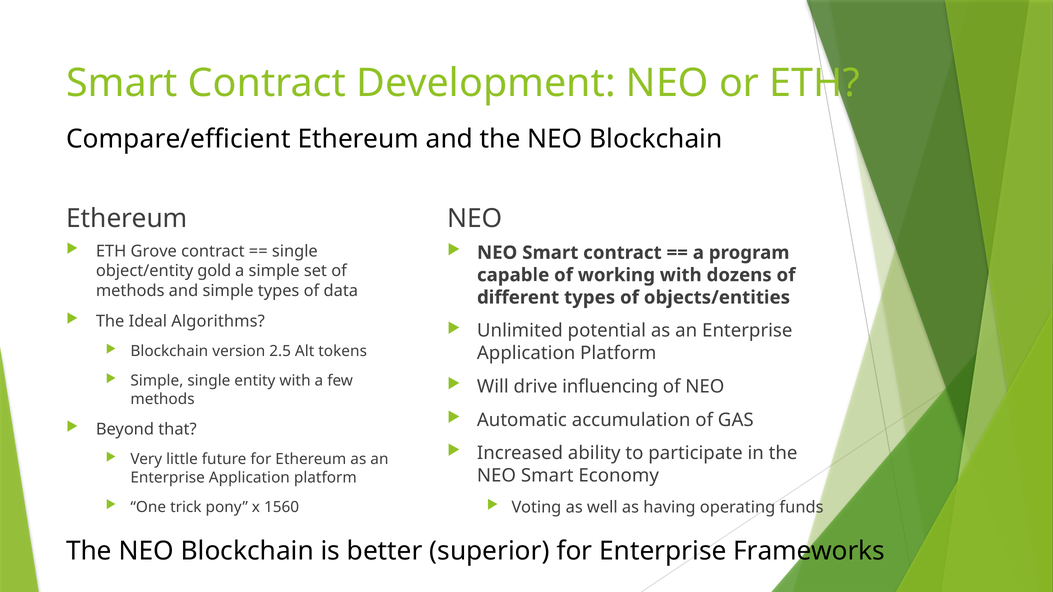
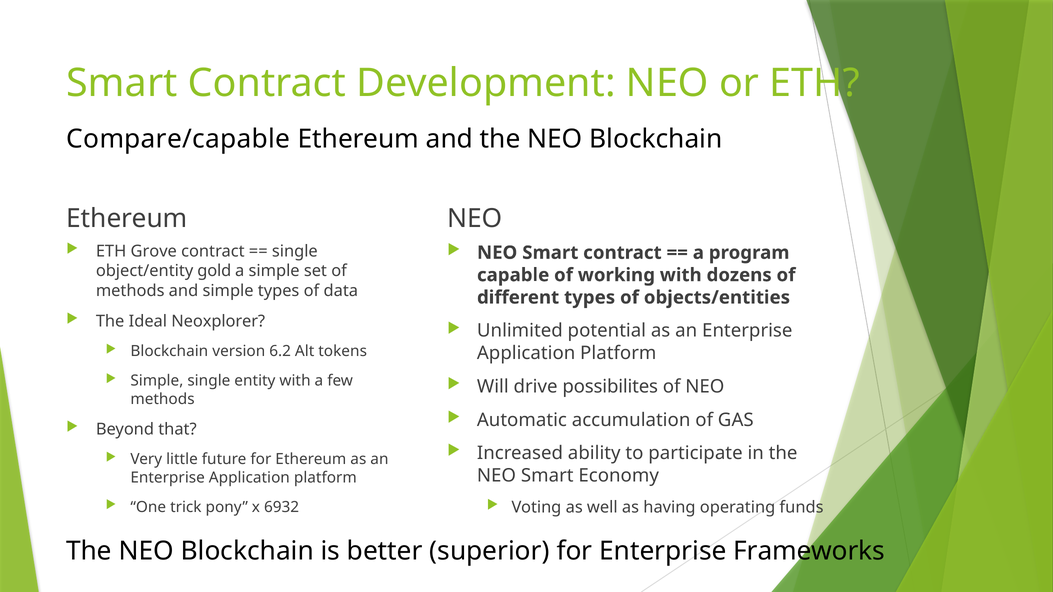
Compare/efficient: Compare/efficient -> Compare/capable (178, 139)
Algorithms: Algorithms -> Neoxplorer (218, 322)
2.5: 2.5 -> 6.2 (280, 352)
influencing: influencing -> possibilites (610, 387)
1560: 1560 -> 6932 (282, 507)
